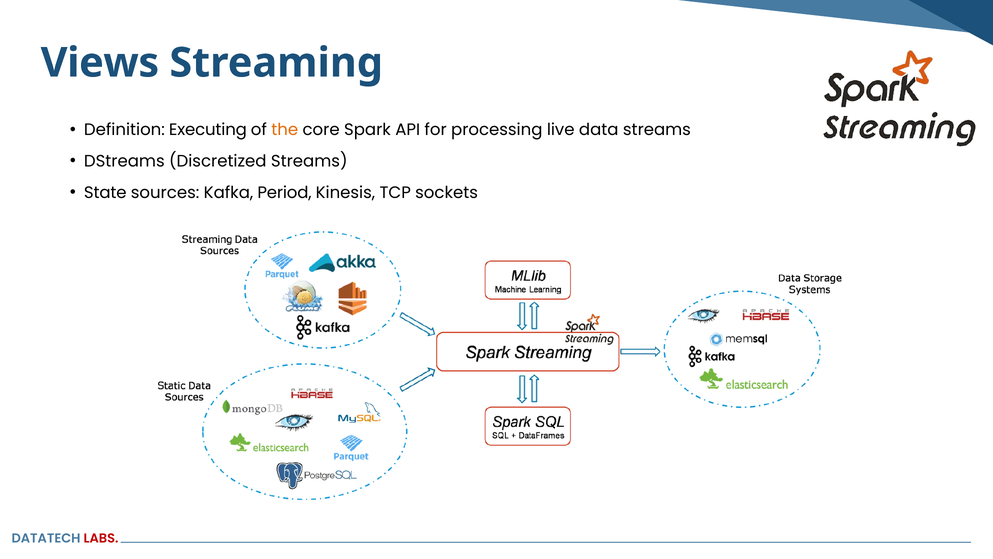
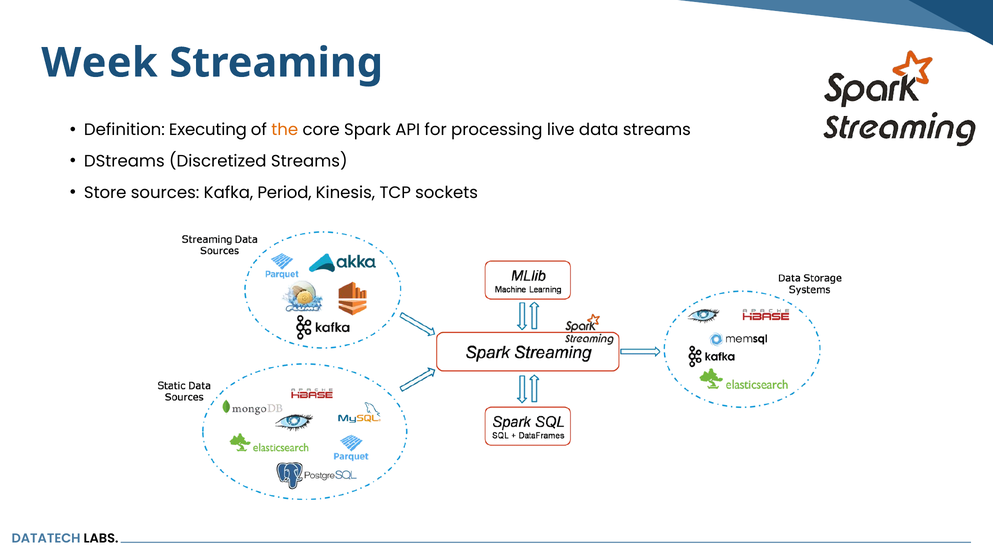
Views: Views -> Week (99, 63)
State: State -> Store (105, 193)
LABS colour: red -> black (101, 538)
